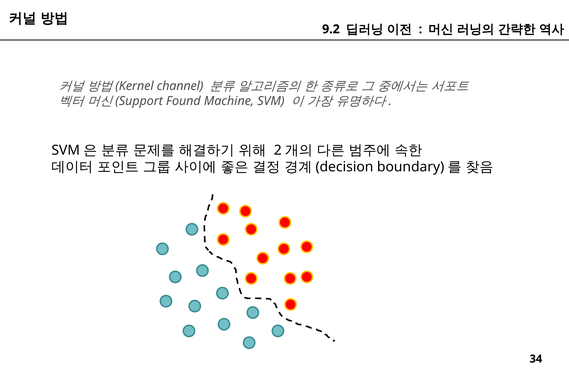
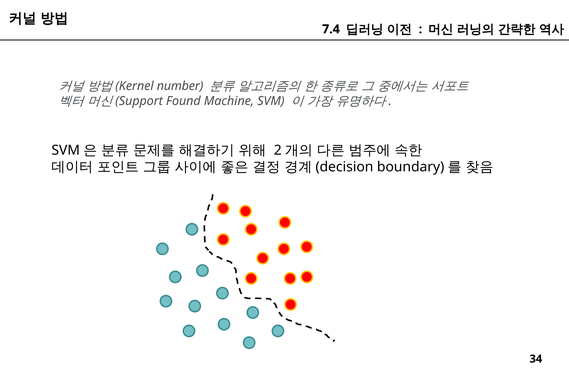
9.2: 9.2 -> 7.4 (331, 29)
channel: channel -> number (180, 86)
